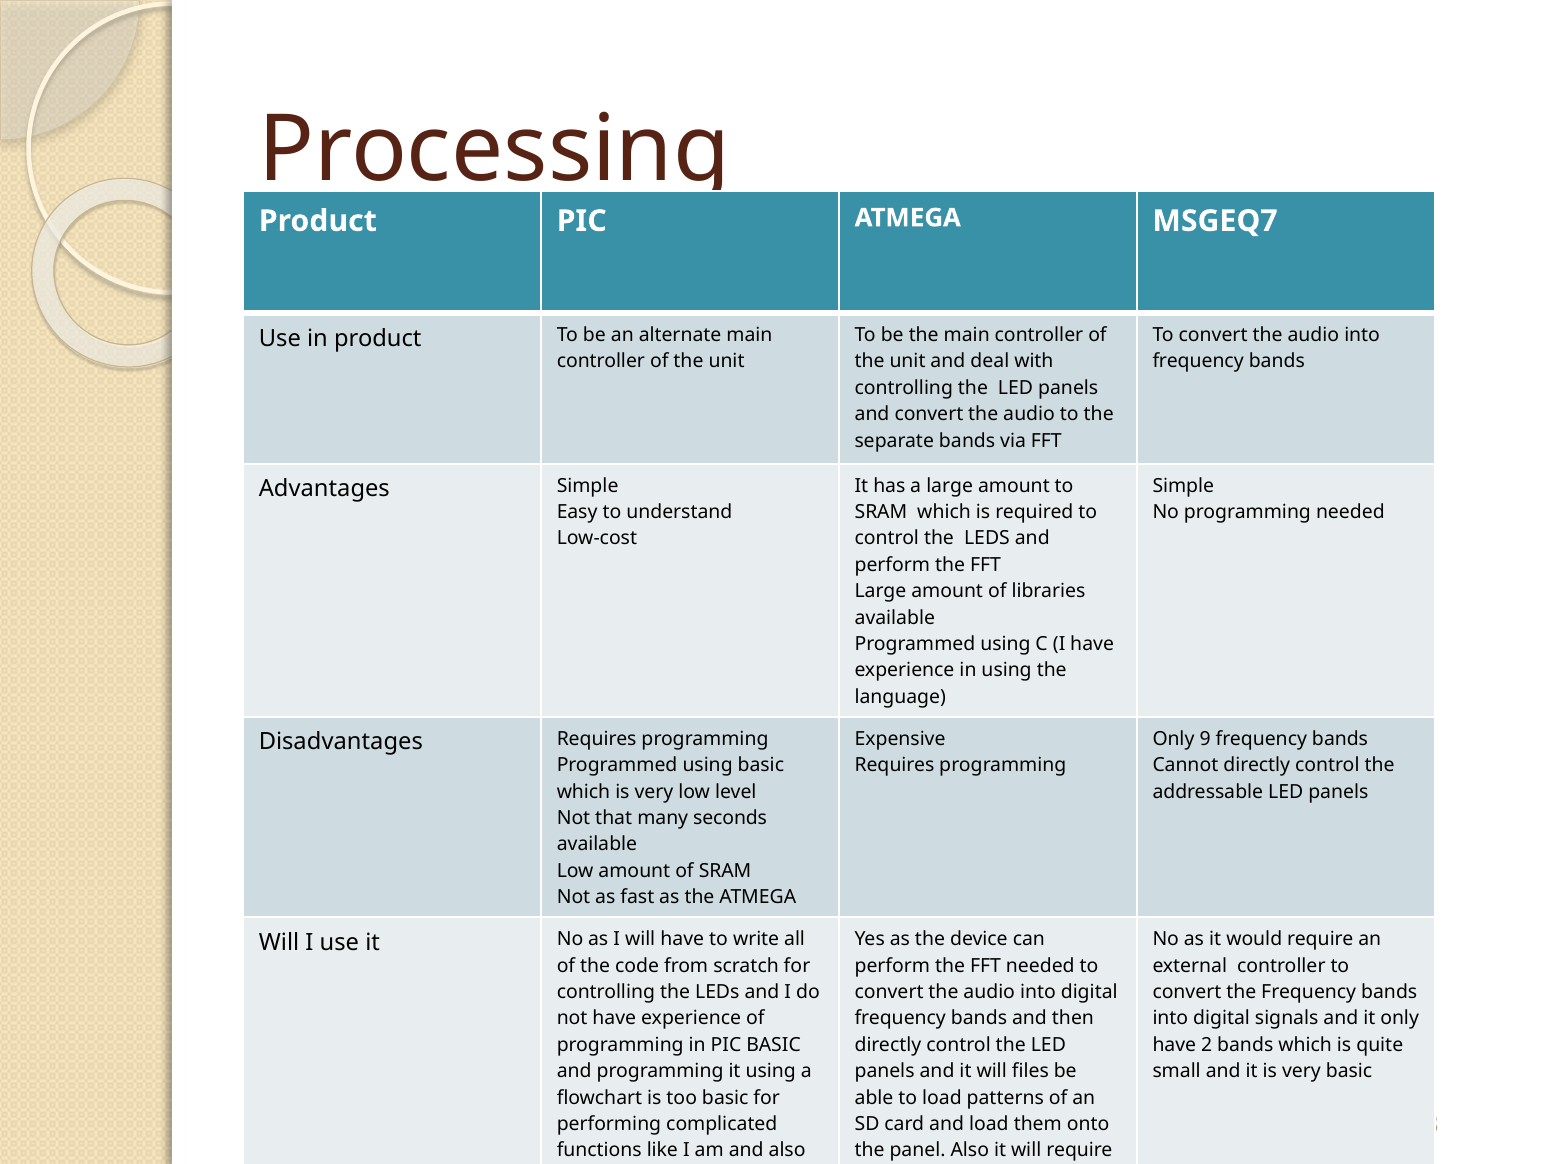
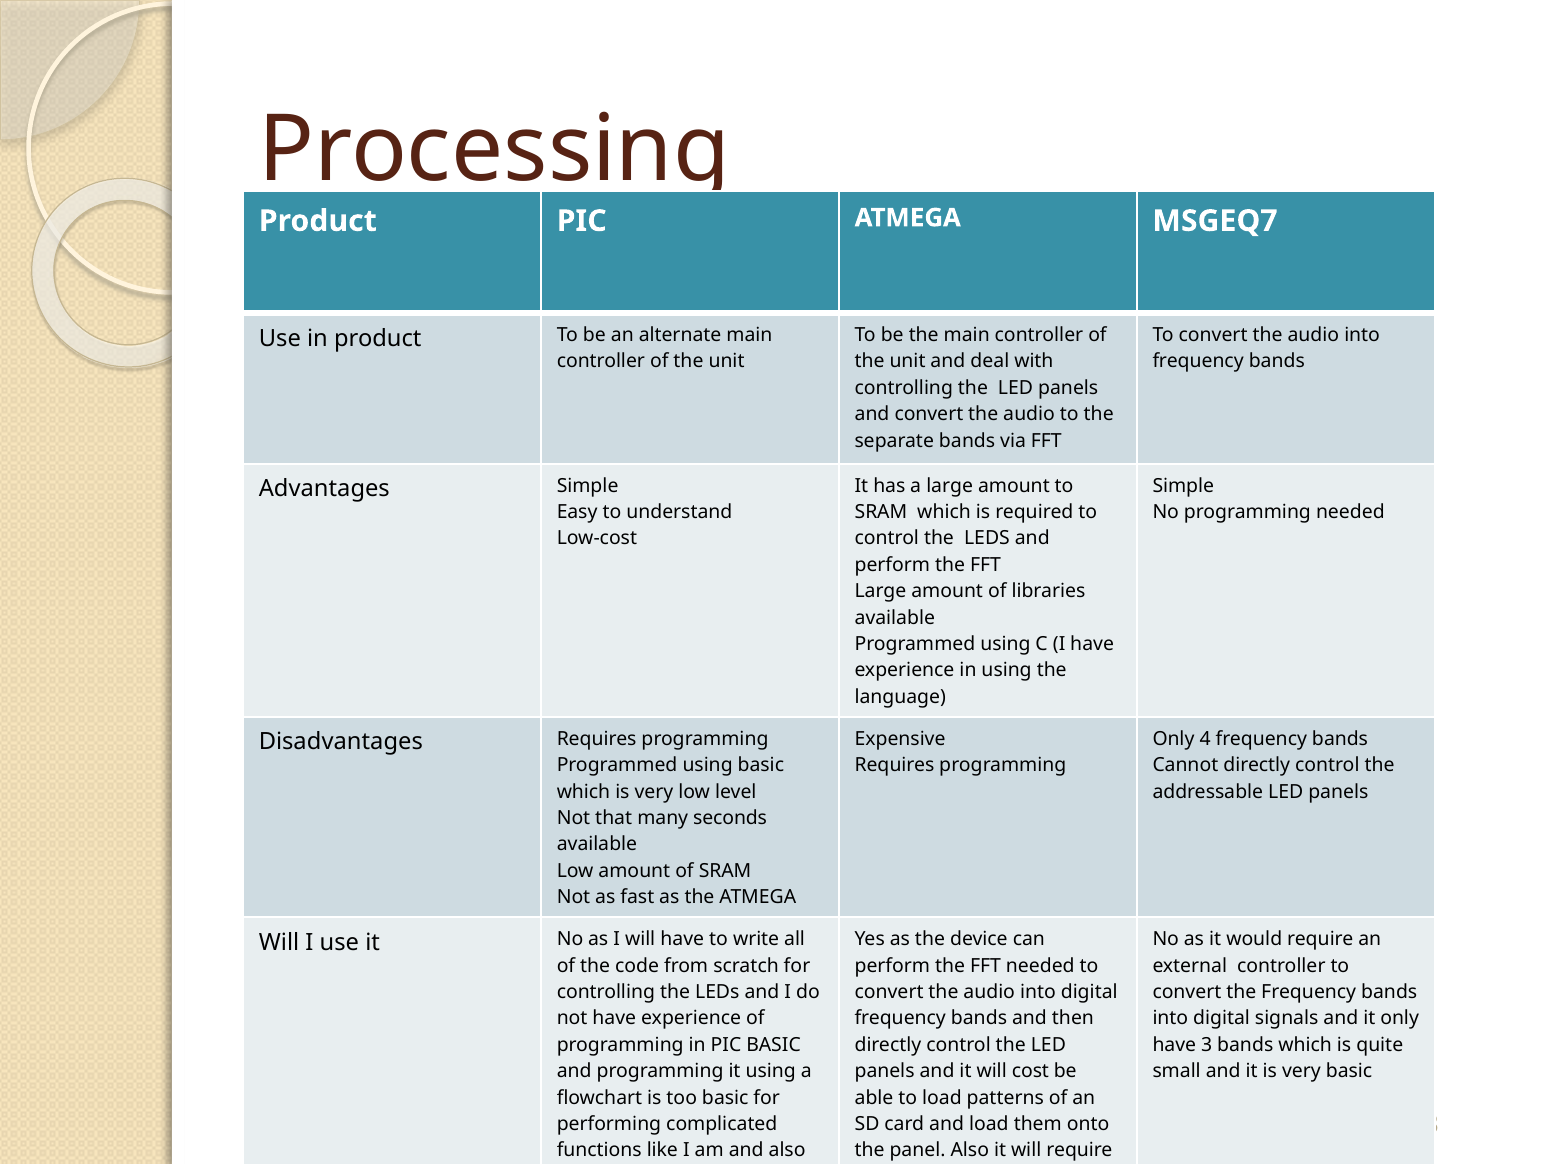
9: 9 -> 4 (1205, 738)
2: 2 -> 3 (1207, 1044)
files: files -> cost (1030, 1071)
